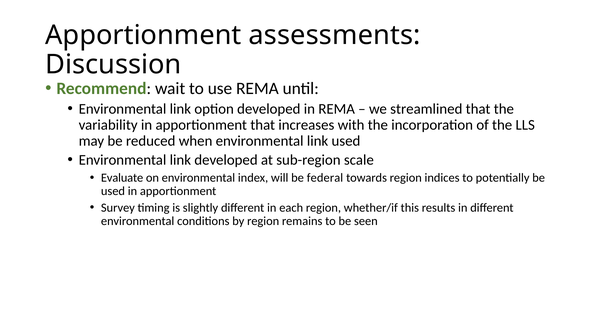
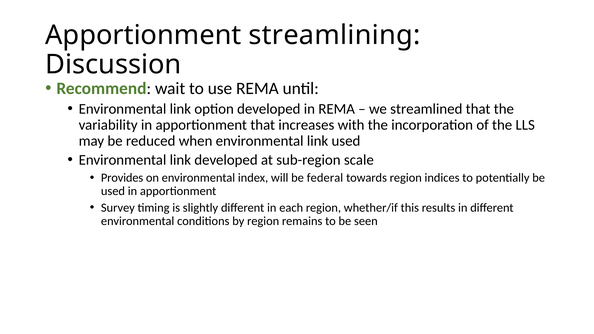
assessments: assessments -> streamlining (334, 35)
Evaluate: Evaluate -> Provides (122, 178)
